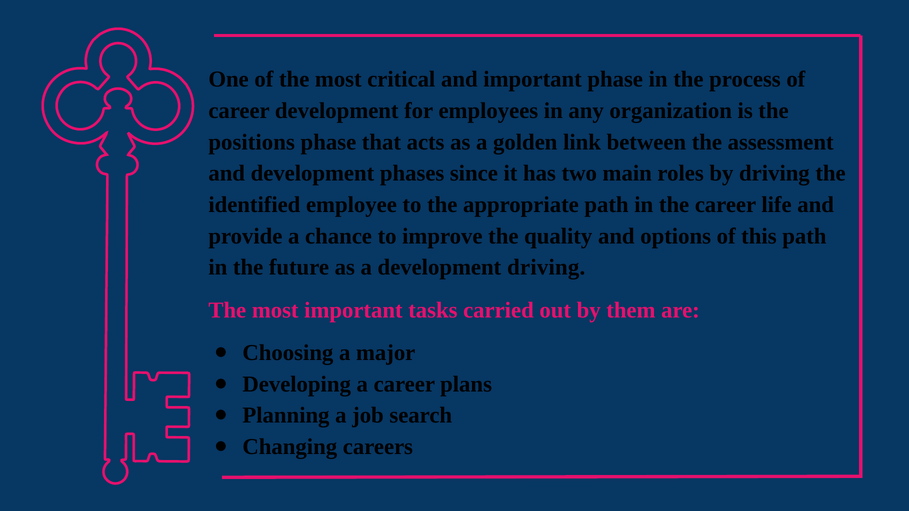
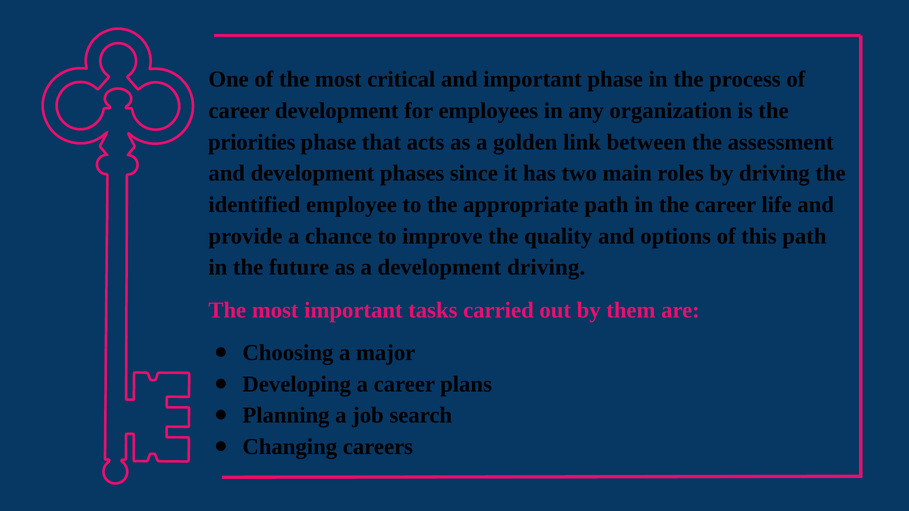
positions: positions -> priorities (252, 142)
